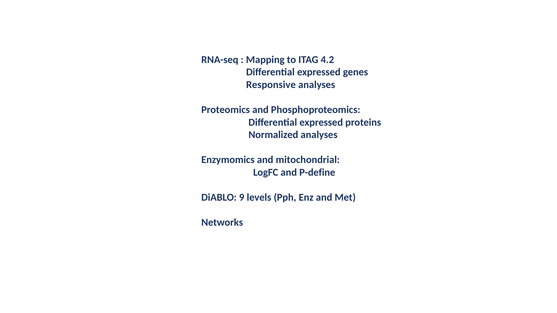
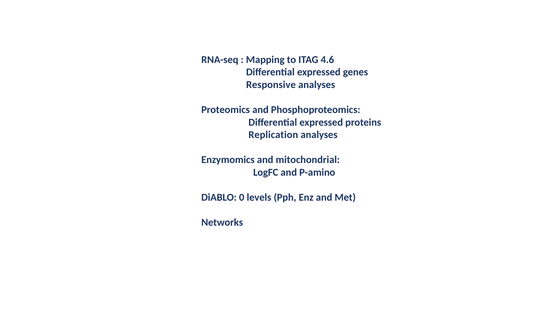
4.2: 4.2 -> 4.6 (327, 60)
Normalized: Normalized -> Replication (273, 135)
P-define: P-define -> P-amino (317, 173)
9: 9 -> 0 (242, 198)
